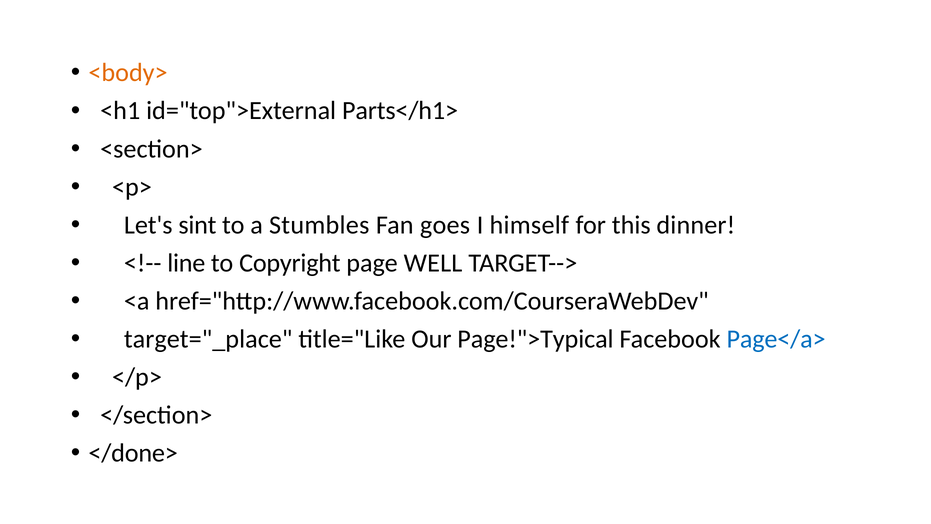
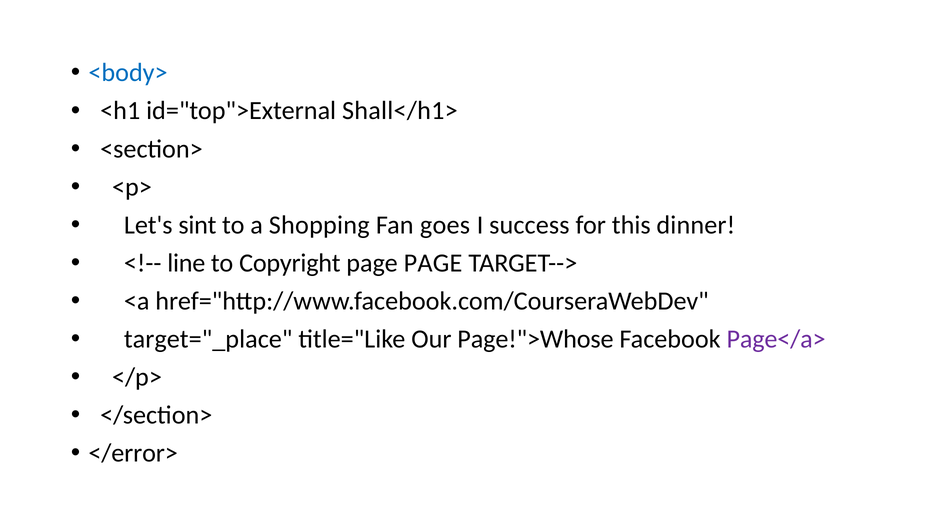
<body> colour: orange -> blue (128, 73)
Parts</h1>: Parts</h1> -> Shall</h1> (400, 111)
Stumbles: Stumbles -> Shopping (319, 225)
himself: himself -> success (529, 225)
page WELL: WELL -> PAGE (433, 263)
Page!">Typical: Page!">Typical -> Page!">Whose (535, 339)
Page</a> colour: blue -> purple (776, 339)
</done>: </done> -> </error> (133, 453)
